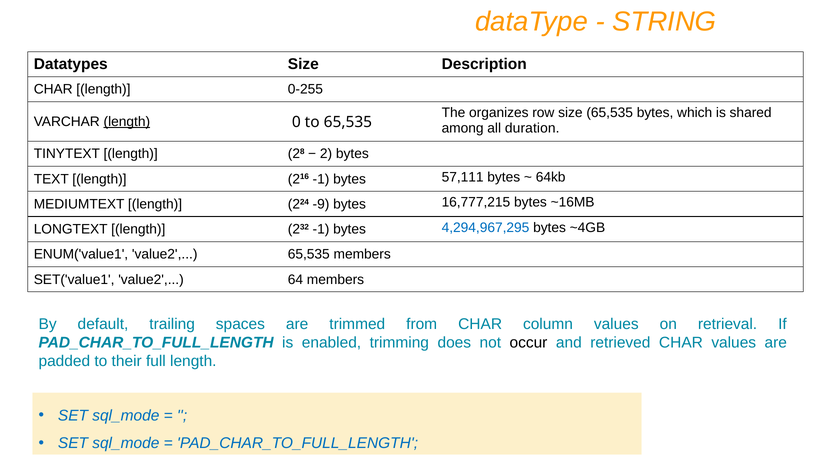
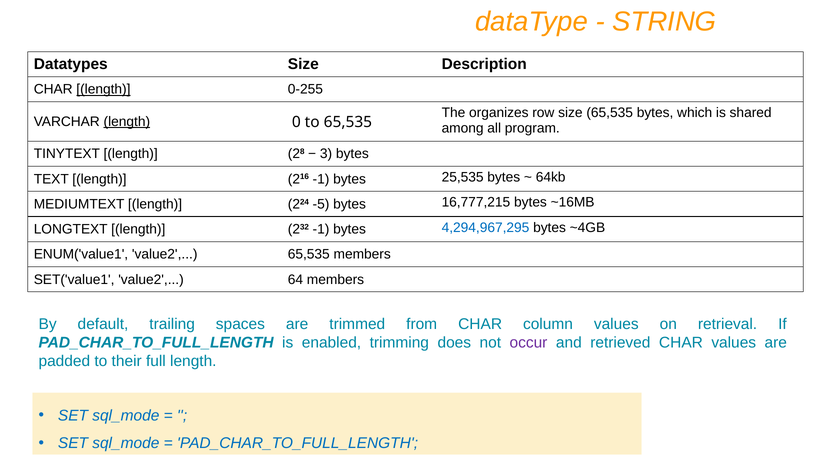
length underline: none -> present (103, 89)
duration: duration -> program (532, 128)
2: 2 -> 3 (326, 154)
57,111: 57,111 -> 25,535 (463, 177)
-9: -9 -> -5 (321, 204)
occur colour: black -> purple (528, 342)
